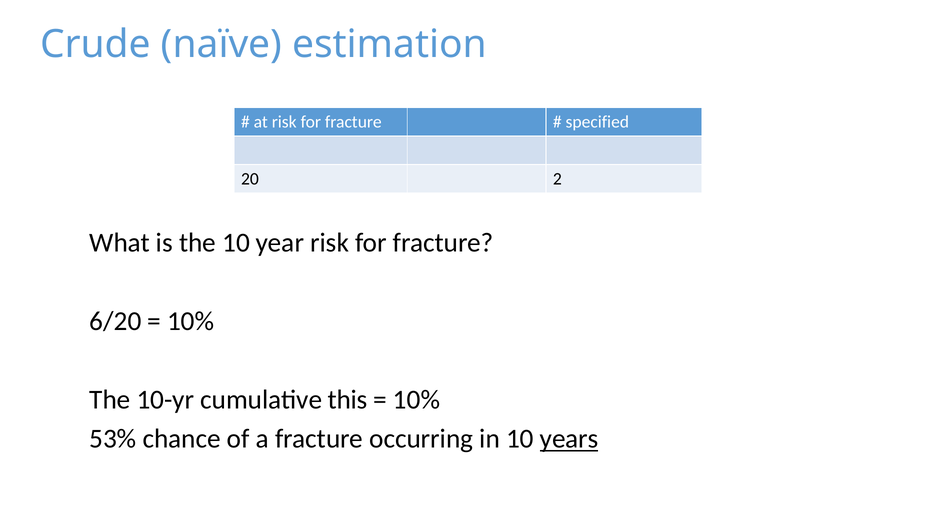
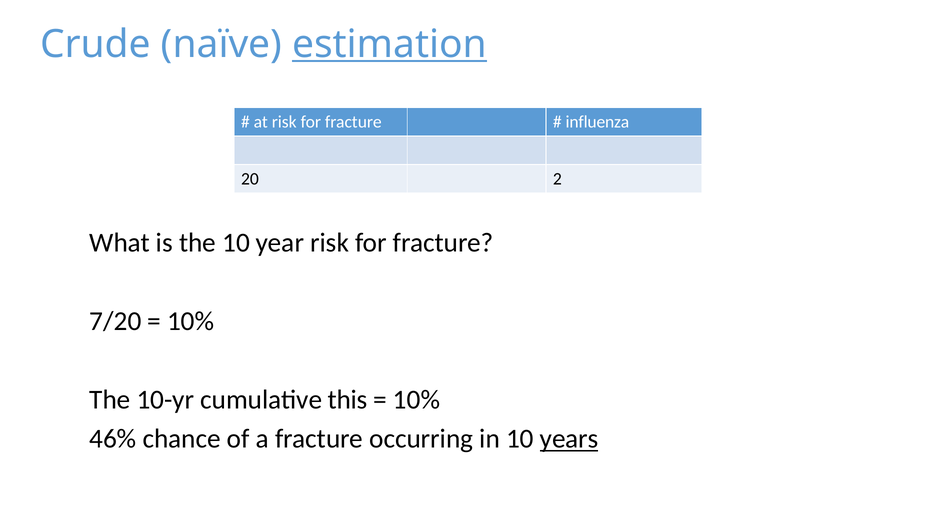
estimation underline: none -> present (390, 44)
specified: specified -> influenza (597, 122)
6/20: 6/20 -> 7/20 (115, 321)
53%: 53% -> 46% (113, 439)
